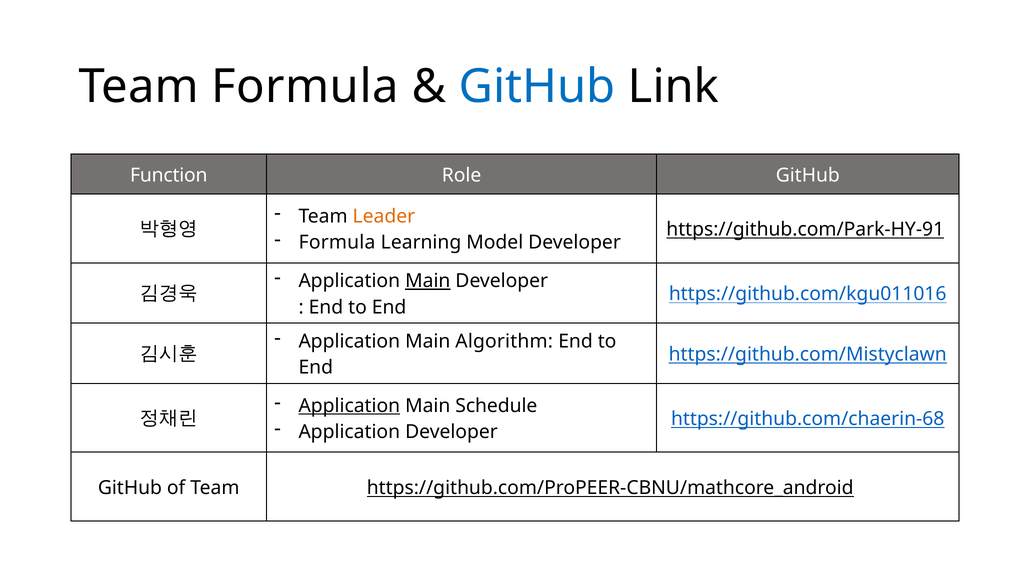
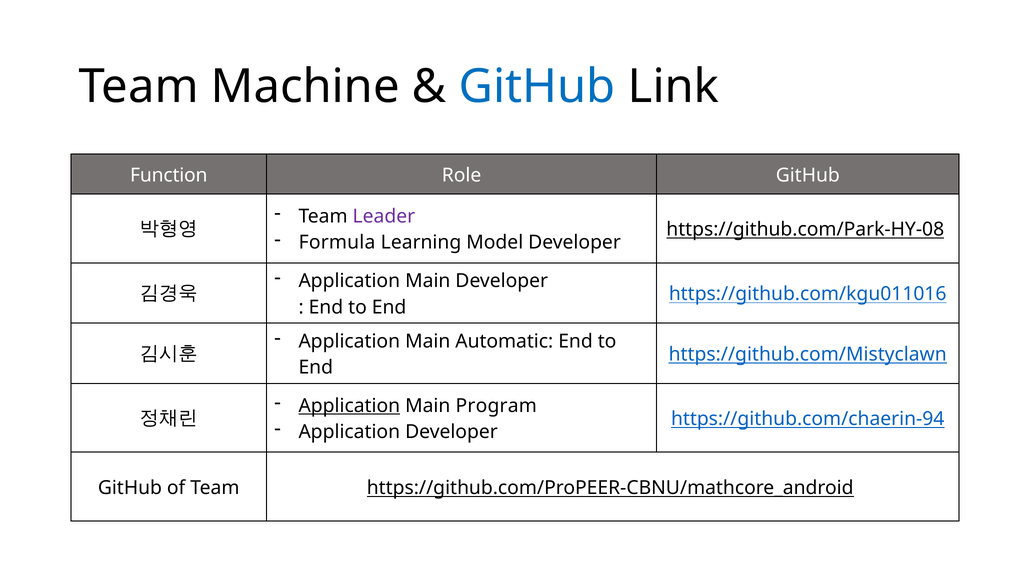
Team Formula: Formula -> Machine (305, 87)
Leader colour: orange -> purple (384, 216)
https://github.com/Park-HY-91: https://github.com/Park-HY-91 -> https://github.com/Park-HY-08 (805, 230)
Main underline: present -> none (428, 281)
Algorithm: Algorithm -> Automatic (504, 341)
Schedule: Schedule -> Program (496, 406)
https://github.com/chaerin-68: https://github.com/chaerin-68 -> https://github.com/chaerin-94 (808, 419)
